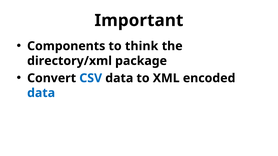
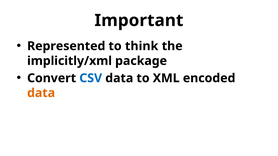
Components: Components -> Represented (66, 46)
directory/xml: directory/xml -> implicitly/xml (70, 61)
data colour: blue -> orange (41, 93)
